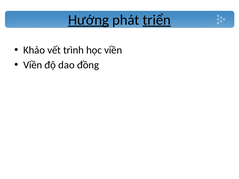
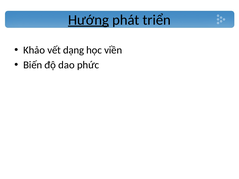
triển underline: present -> none (157, 20)
trình: trình -> dạng (74, 50)
Viền: Viền -> Biến (33, 65)
đồng: đồng -> phức (88, 65)
